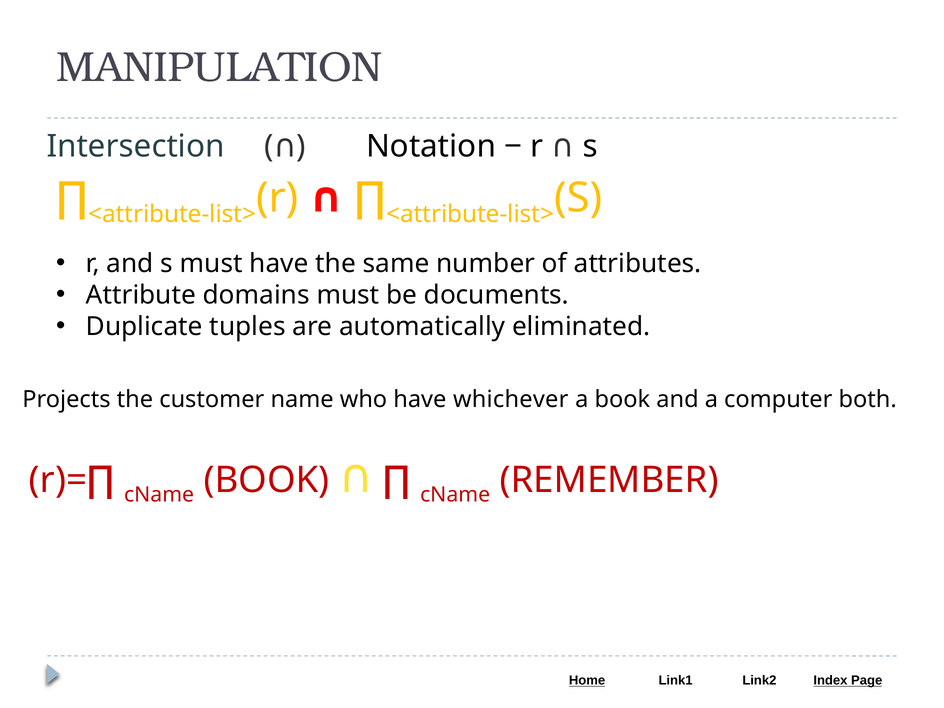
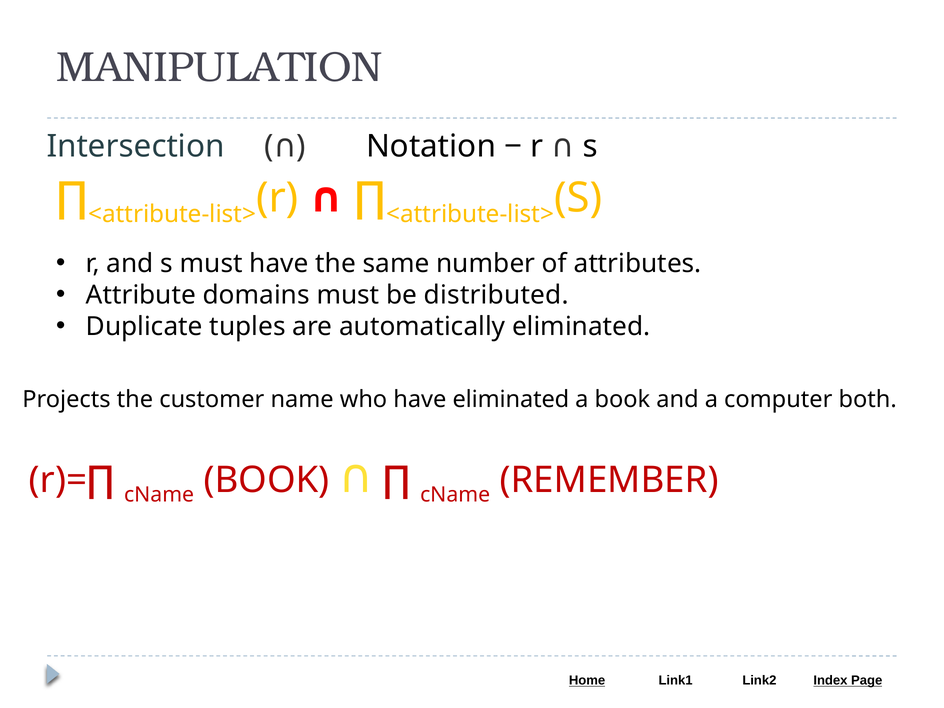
documents: documents -> distributed (496, 295)
have whichever: whichever -> eliminated (511, 399)
